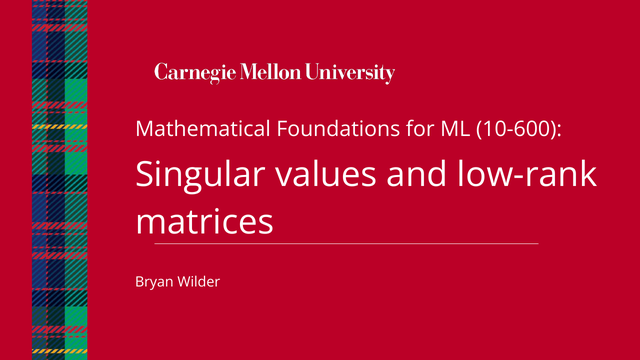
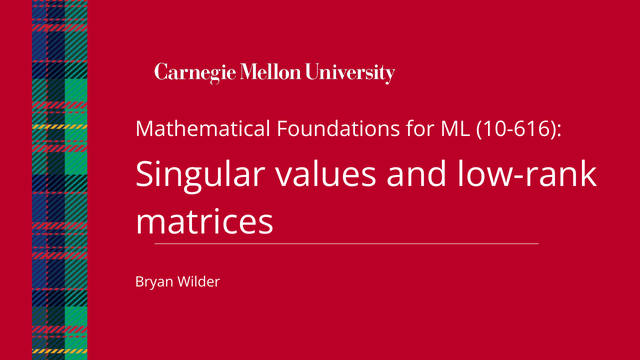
10-600: 10-600 -> 10-616 (519, 129)
